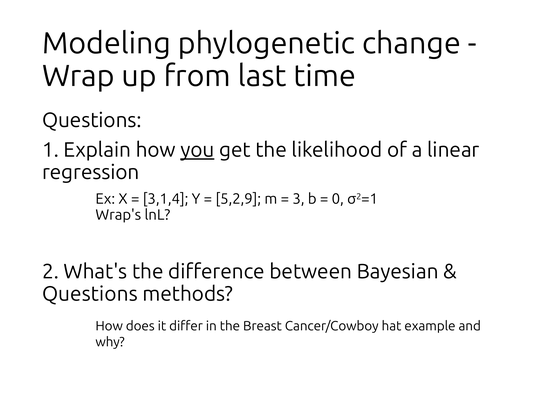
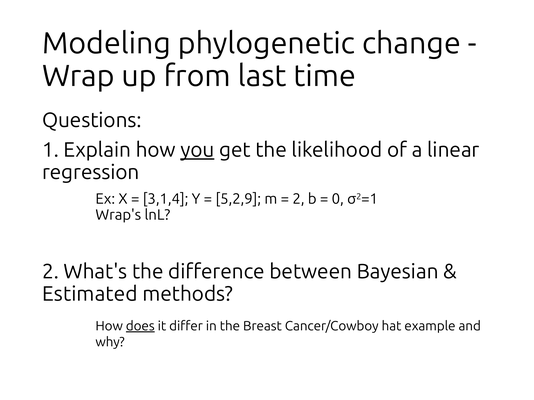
3: 3 -> 2 (298, 199)
Questions: Questions -> Estimated (90, 294)
does underline: none -> present (140, 327)
